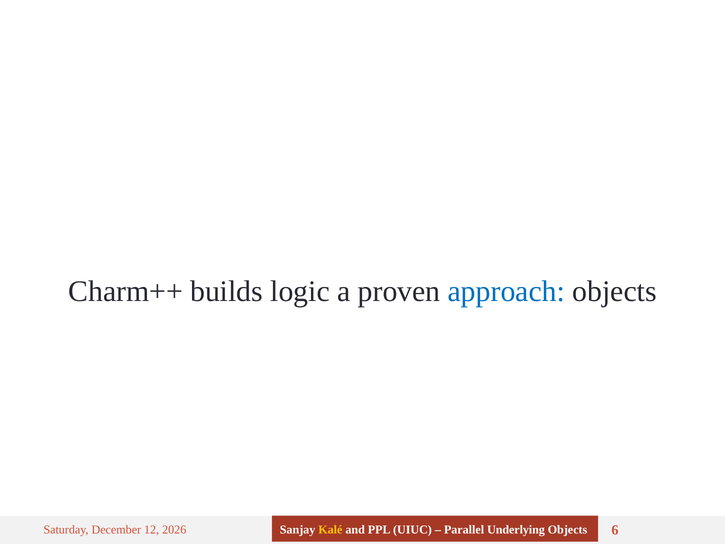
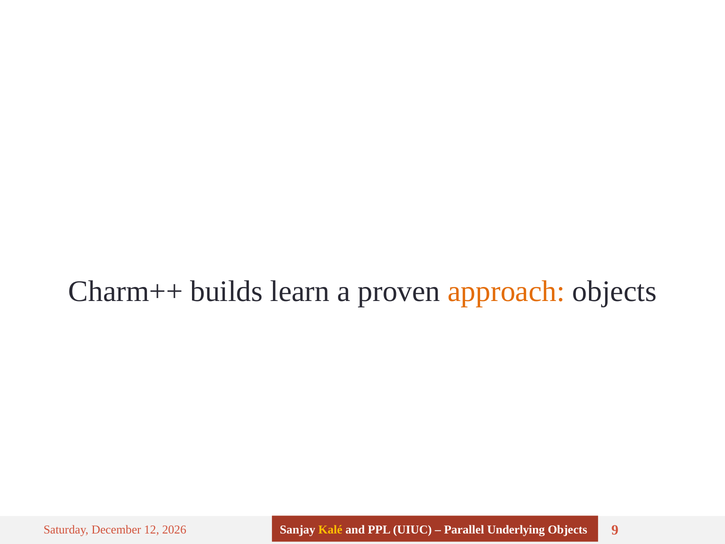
logic: logic -> learn (300, 291)
approach colour: blue -> orange (506, 291)
6: 6 -> 9 (615, 530)
